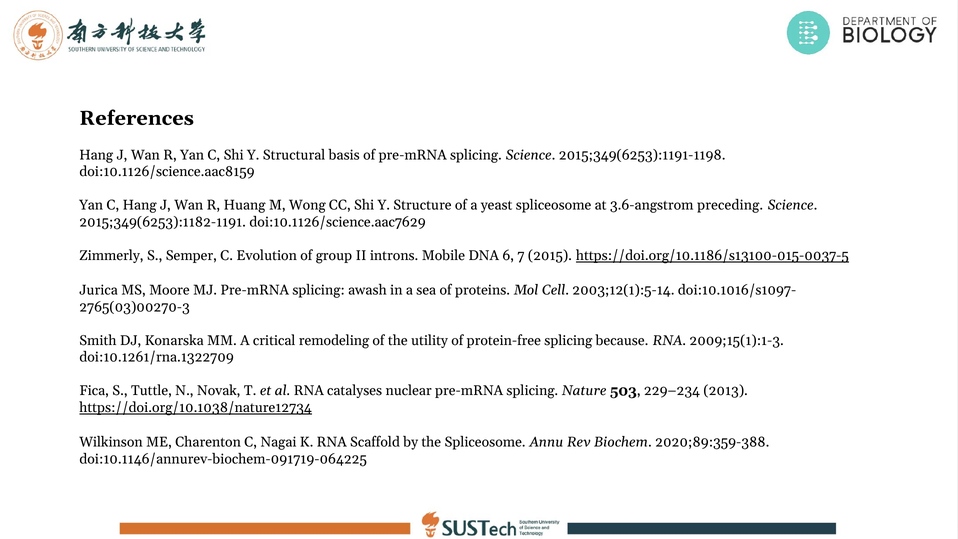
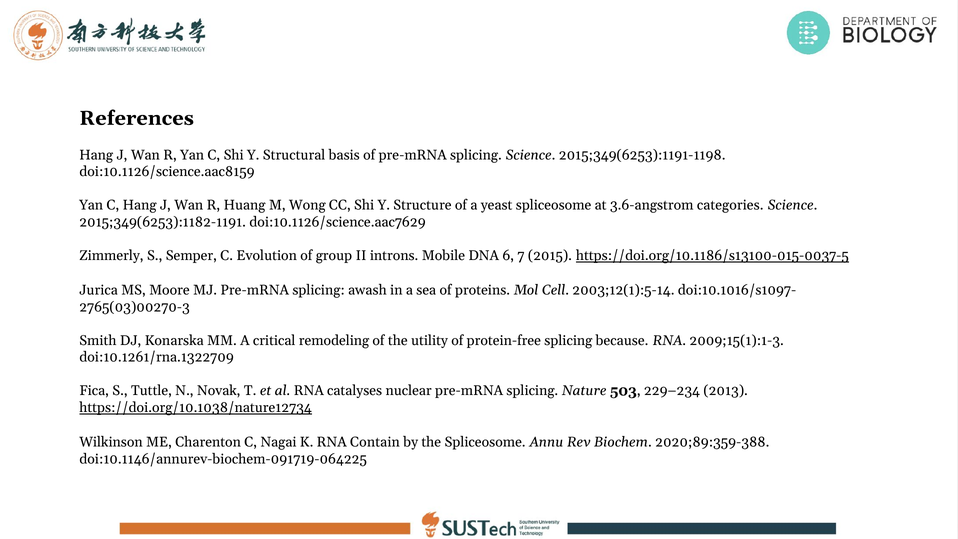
preceding: preceding -> categories (730, 205)
Scaffold: Scaffold -> Contain (375, 442)
